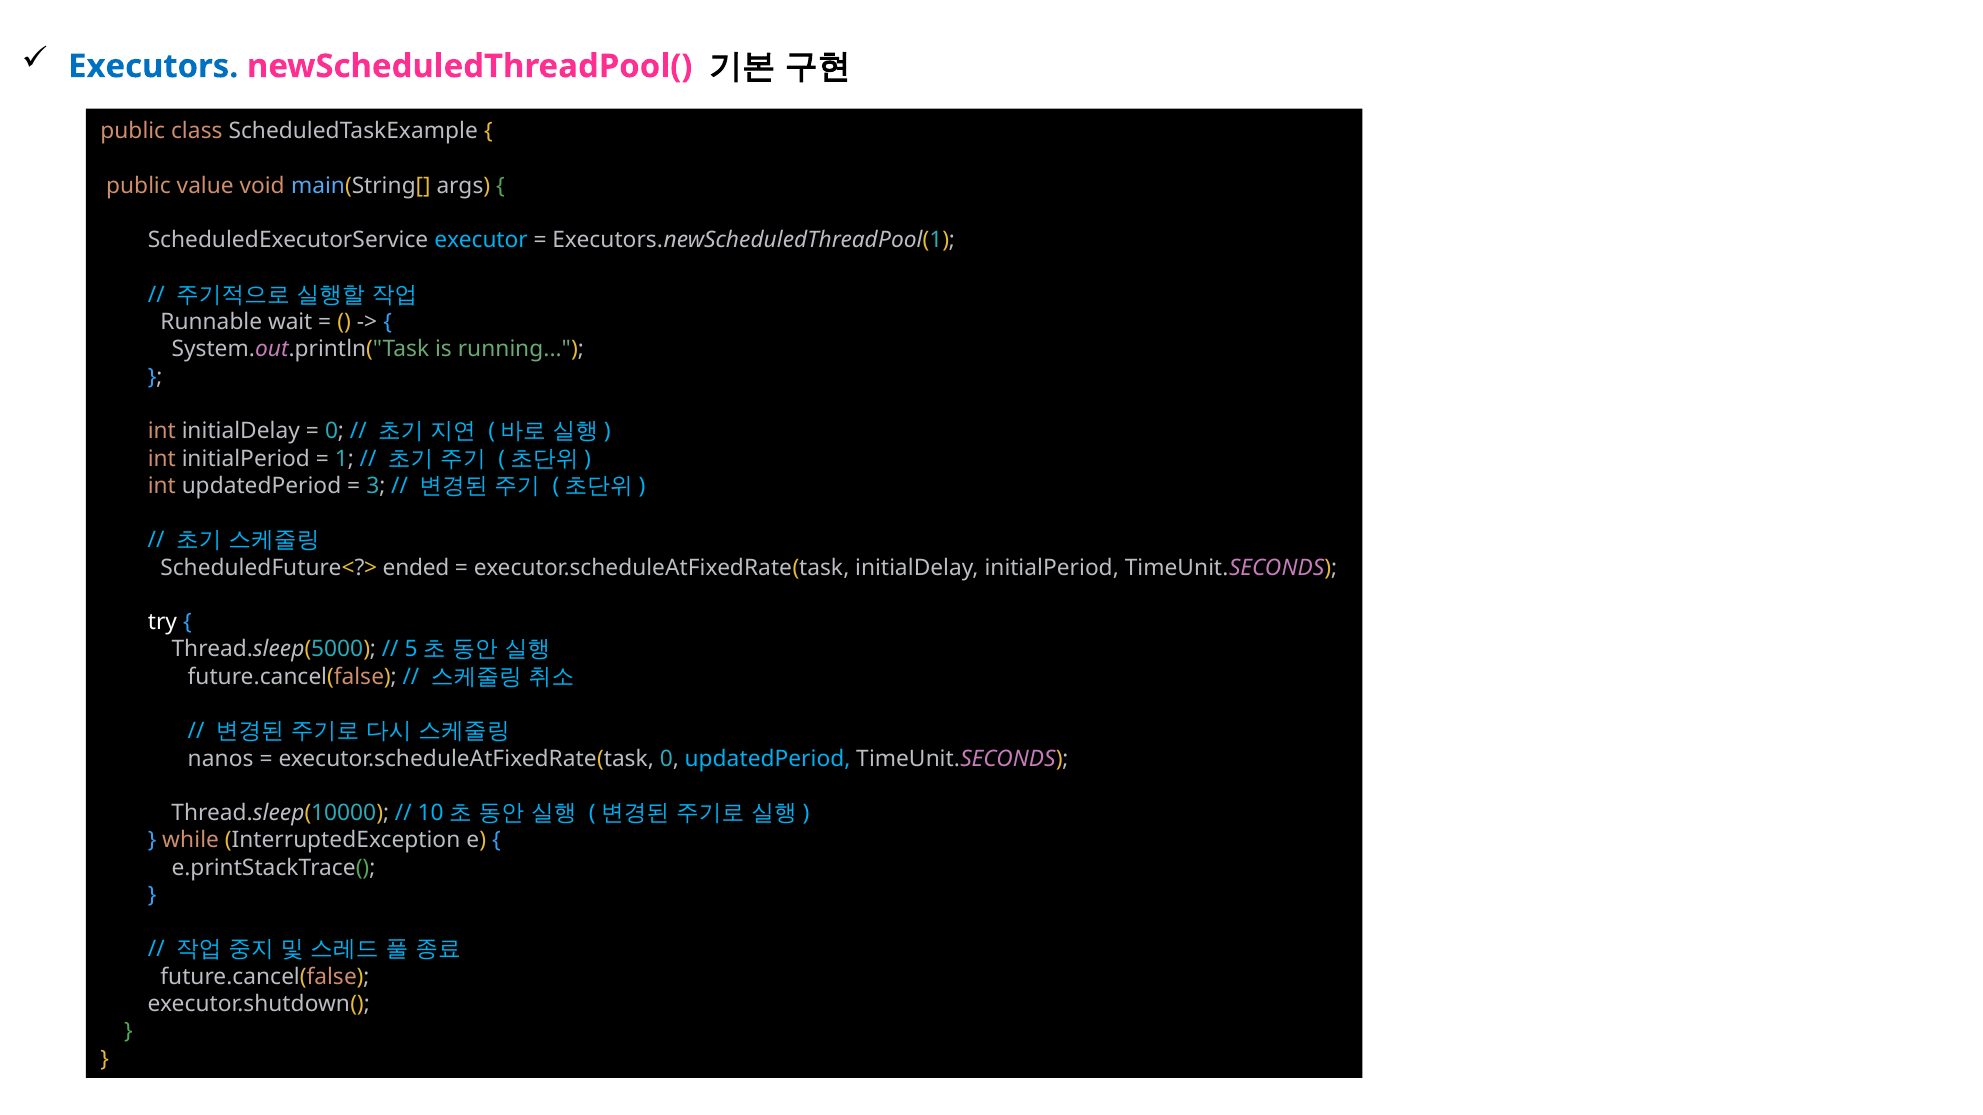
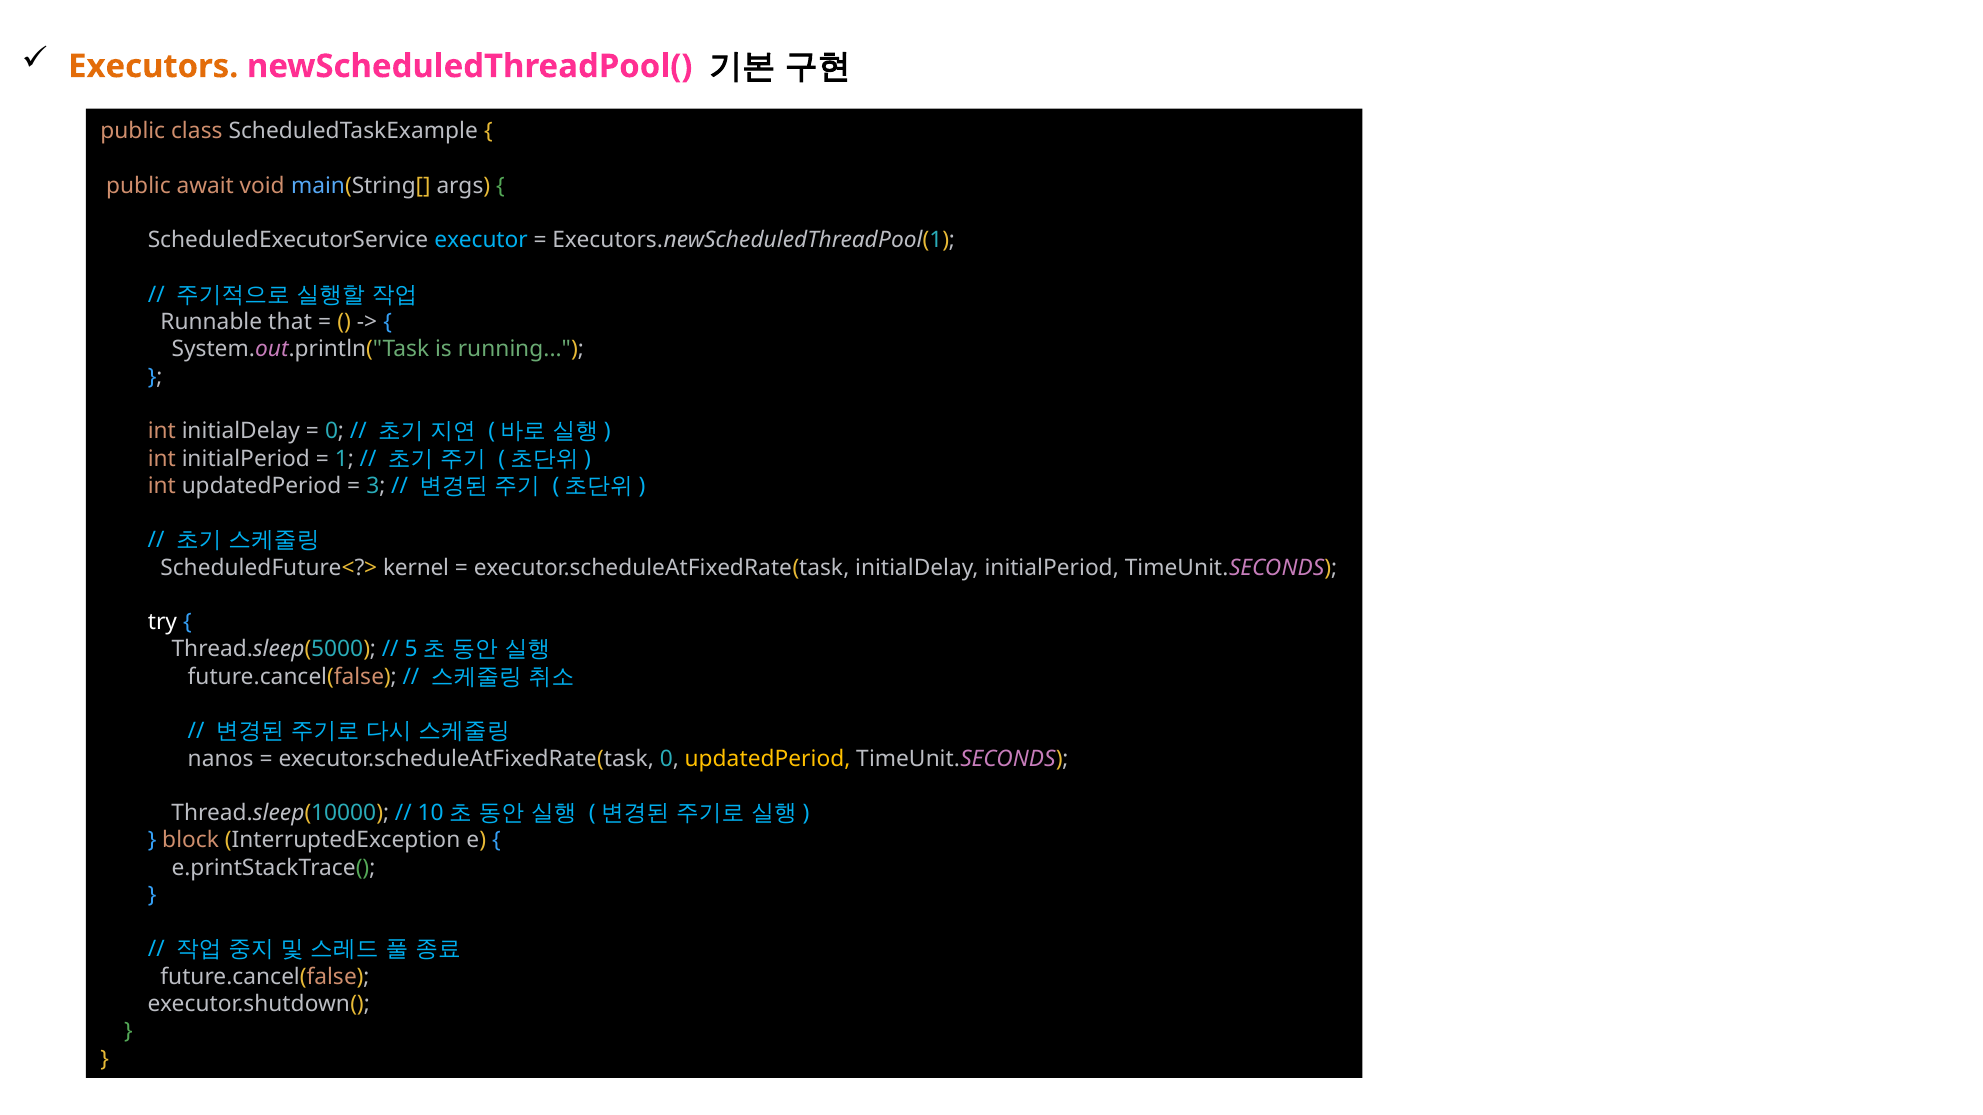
Executors colour: blue -> orange (153, 66)
value: value -> await (205, 186)
wait: wait -> that (290, 322)
ended: ended -> kernel (416, 568)
updatedPeriod colour: light blue -> yellow (768, 759)
while: while -> block (191, 841)
